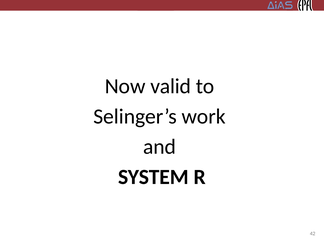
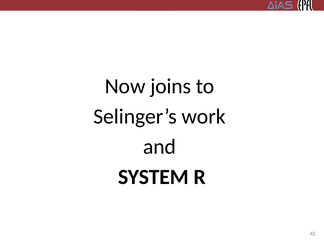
valid: valid -> joins (171, 86)
